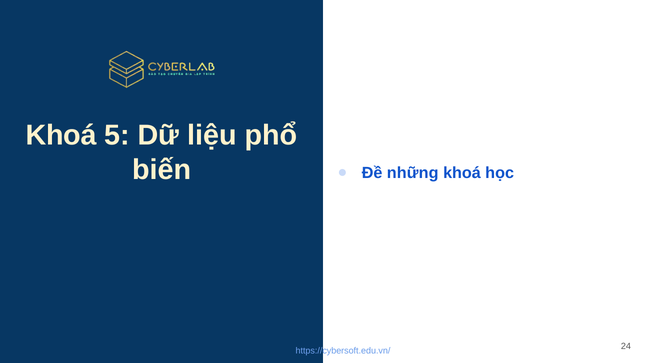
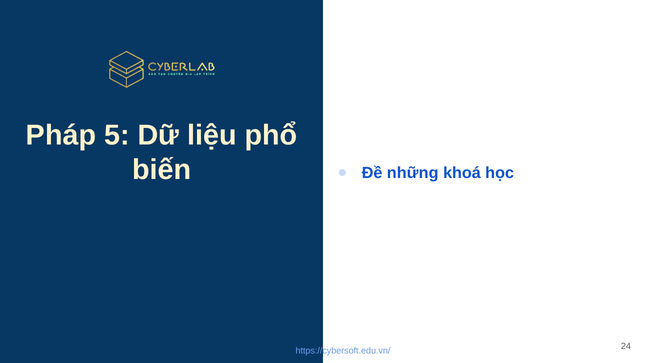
Khoá: Khoá -> Pháp (61, 136)
